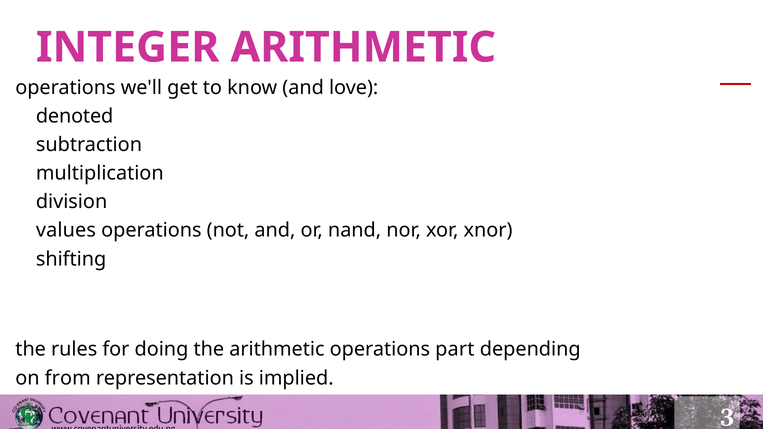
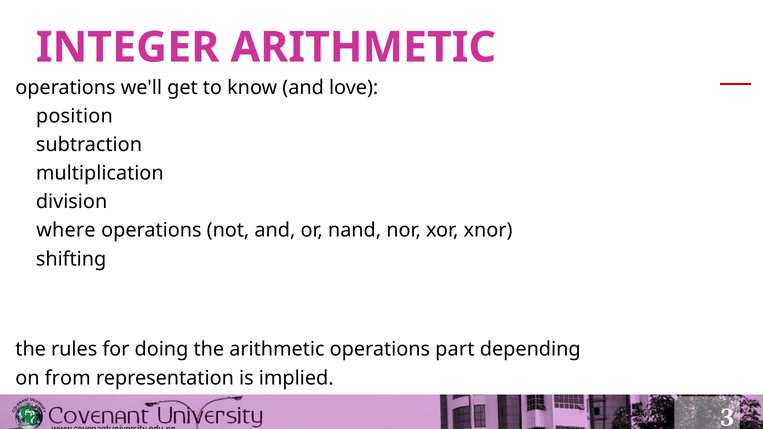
denoted: denoted -> position (74, 116)
values: values -> where (66, 230)
